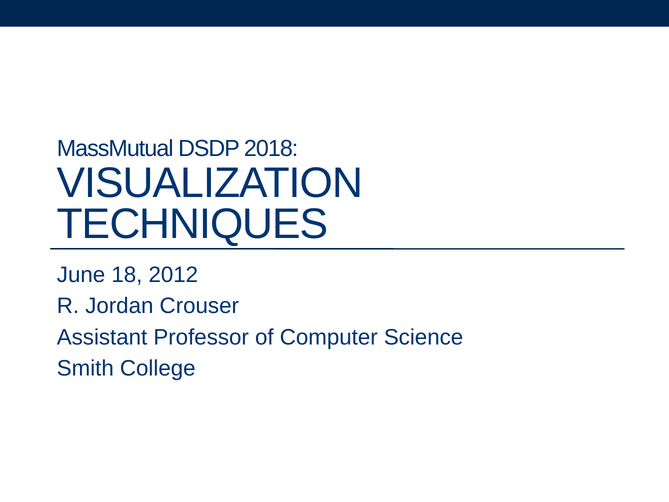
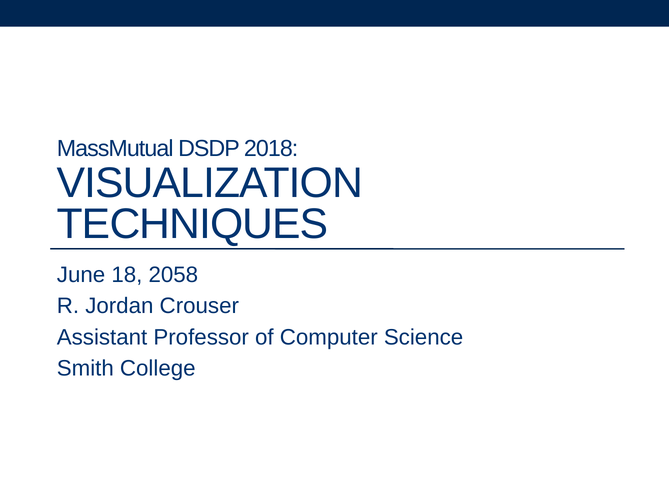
2012: 2012 -> 2058 (173, 275)
